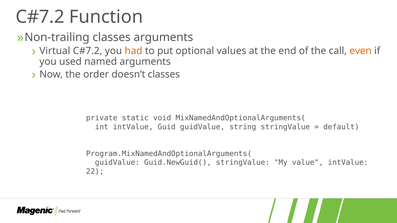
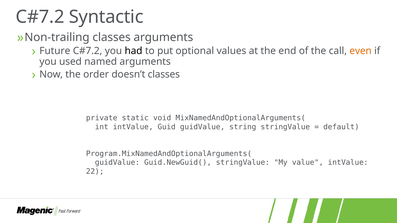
Function: Function -> Syntactic (106, 17)
Virtual: Virtual -> Future (55, 51)
had colour: orange -> black (134, 51)
